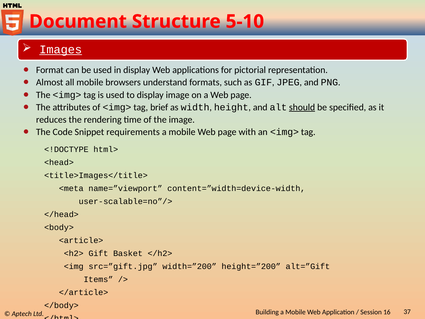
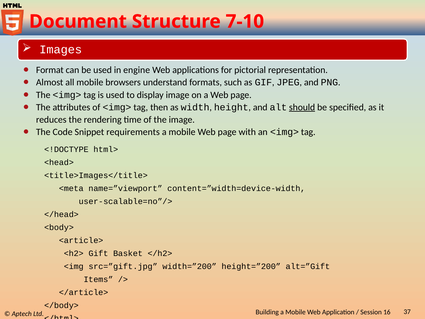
5-10: 5-10 -> 7-10 (245, 21)
Images underline: present -> none (61, 49)
in display: display -> engine (137, 70)
brief: brief -> then (159, 107)
